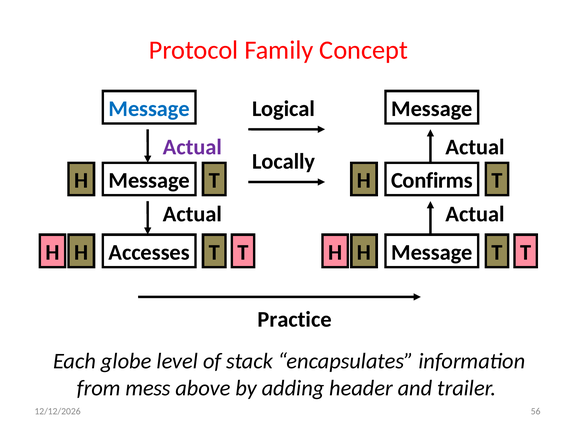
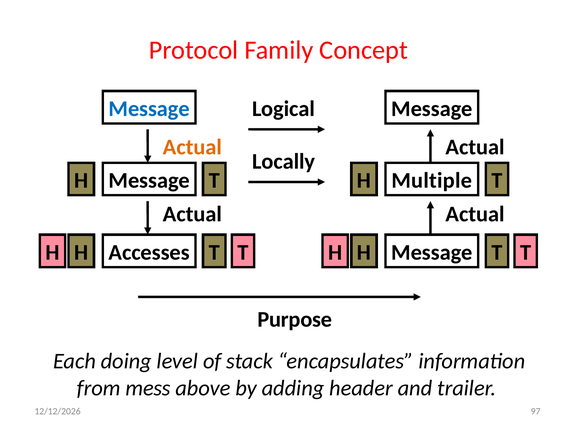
Actual colour: purple -> orange (192, 147)
Confirms: Confirms -> Multiple (432, 181)
Practice: Practice -> Purpose (295, 320)
globe: globe -> doing (126, 361)
56: 56 -> 97 (536, 412)
